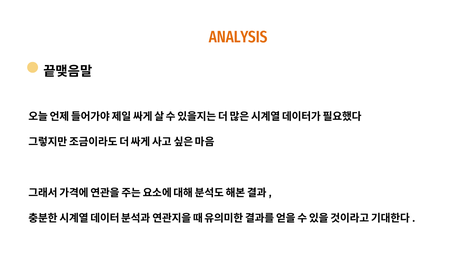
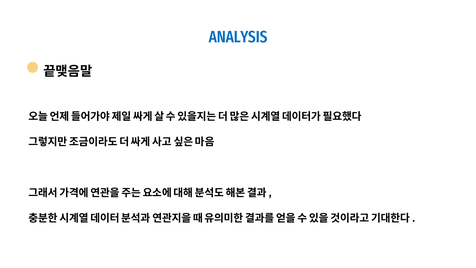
ANALYSIS colour: orange -> blue (238, 37)
